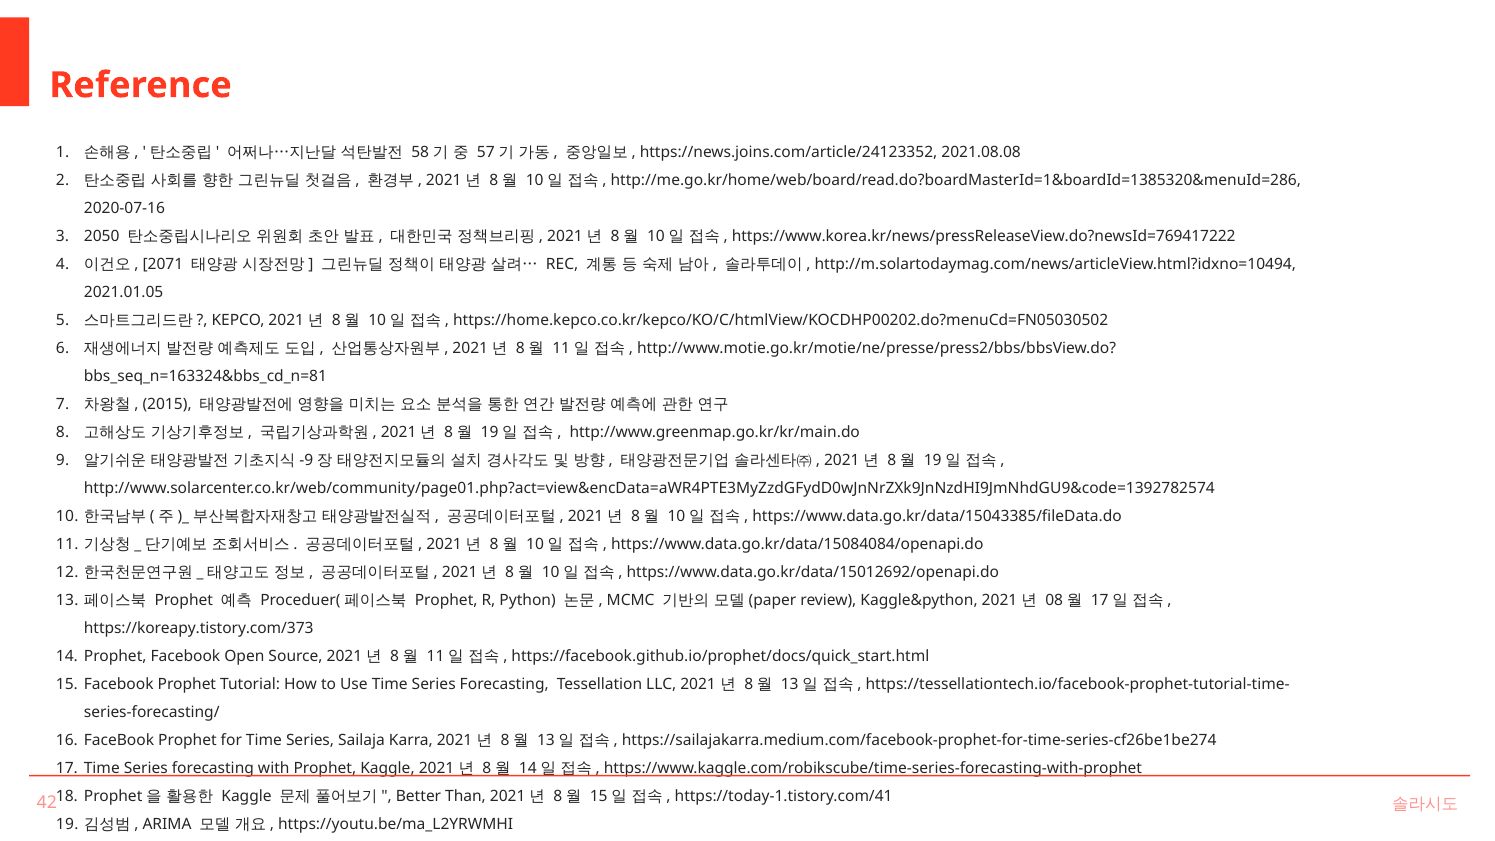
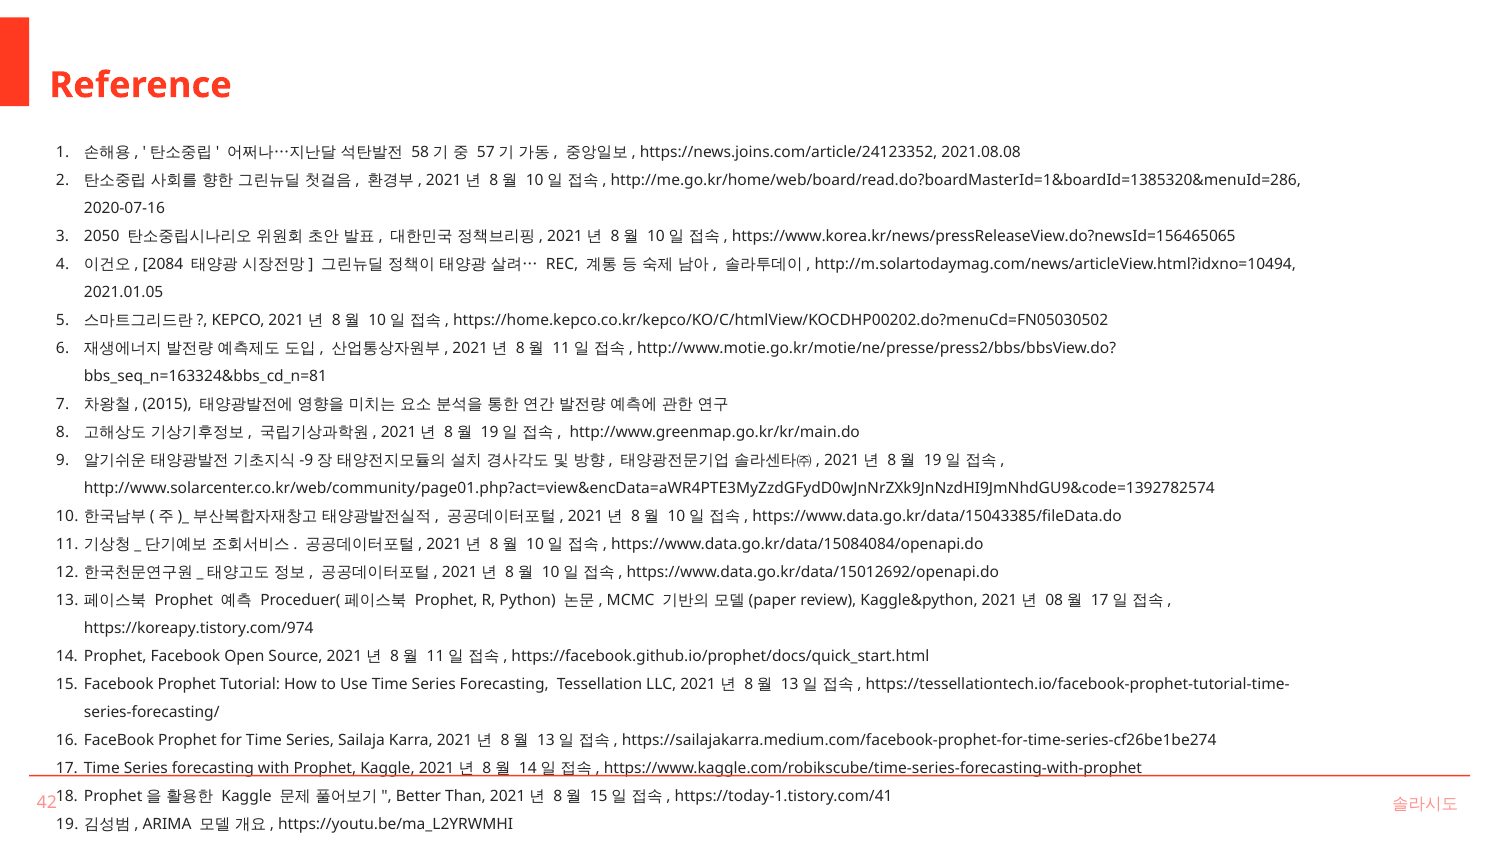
https://www.korea.kr/news/pressReleaseView.do?newsId=769417222: https://www.korea.kr/news/pressReleaseView.do?newsId=769417222 -> https://www.korea.kr/news/pressReleaseView.do?newsId=156465065 (984, 236)
2071: 2071 -> 2084 (163, 264)
https://koreapy.tistory.com/373: https://koreapy.tistory.com/373 -> https://koreapy.tistory.com/974 (199, 629)
